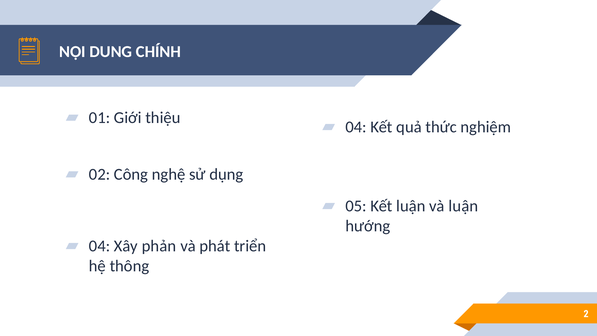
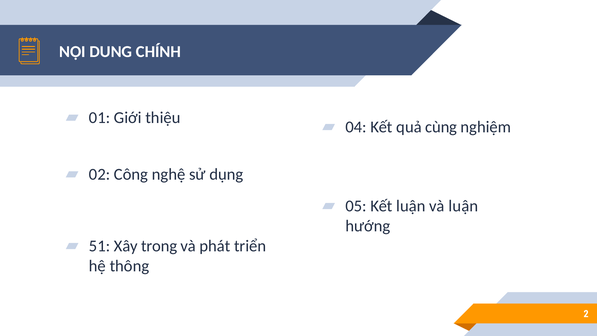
thức: thức -> cùng (441, 127)
04: 04 -> 51 (100, 246)
phản: phản -> trong (159, 246)
